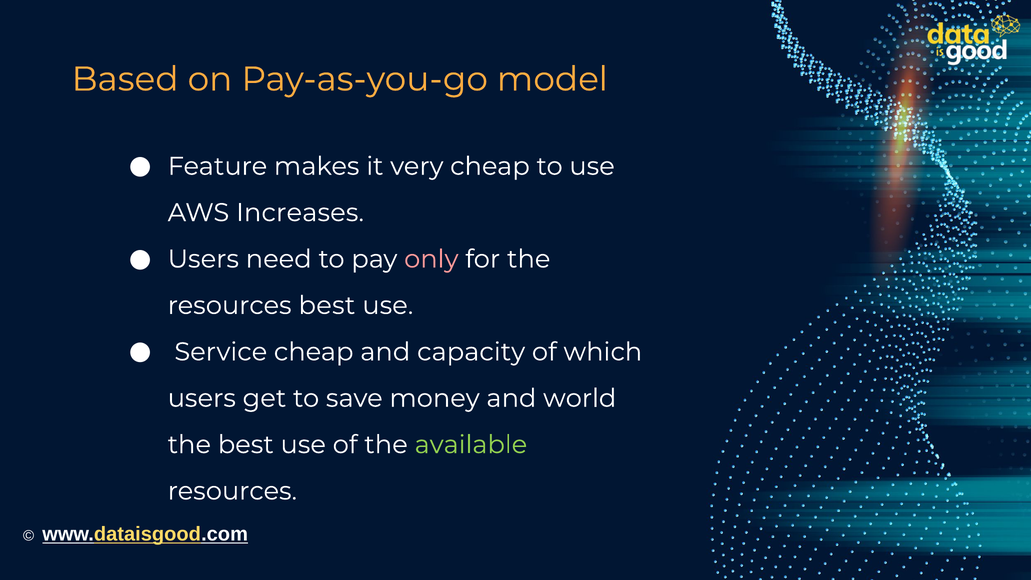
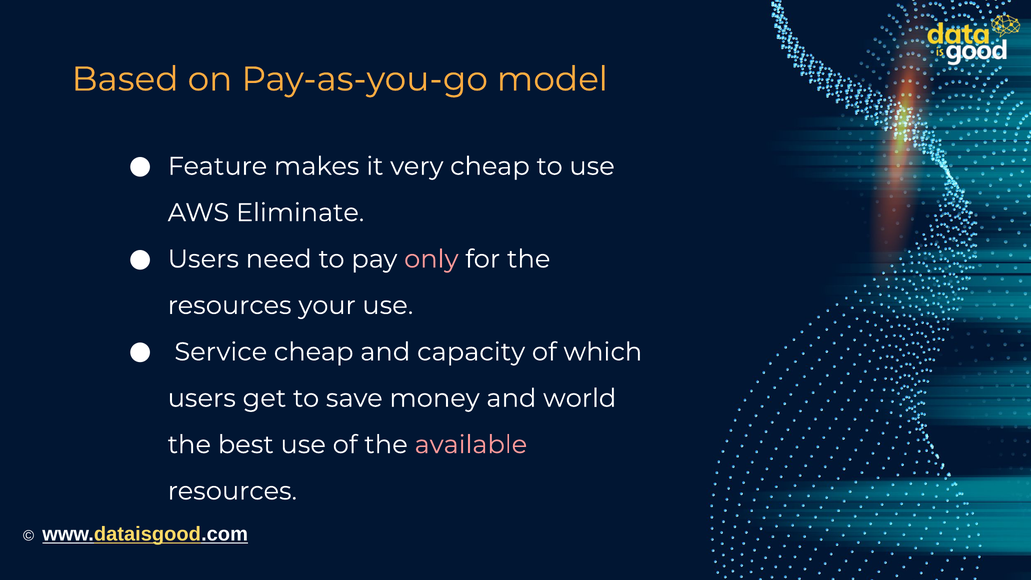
Increases: Increases -> Eliminate (300, 213)
resources best: best -> your (327, 305)
available colour: light green -> pink (471, 445)
